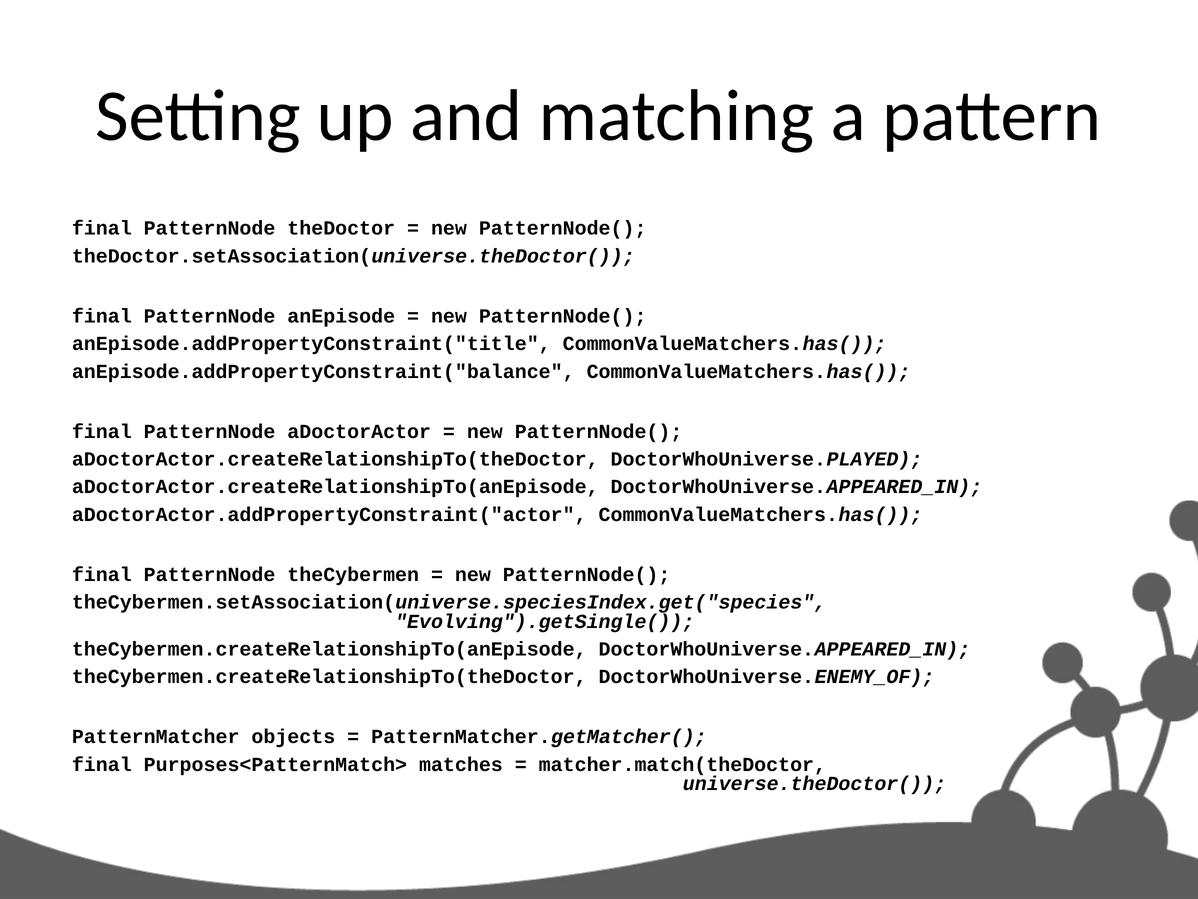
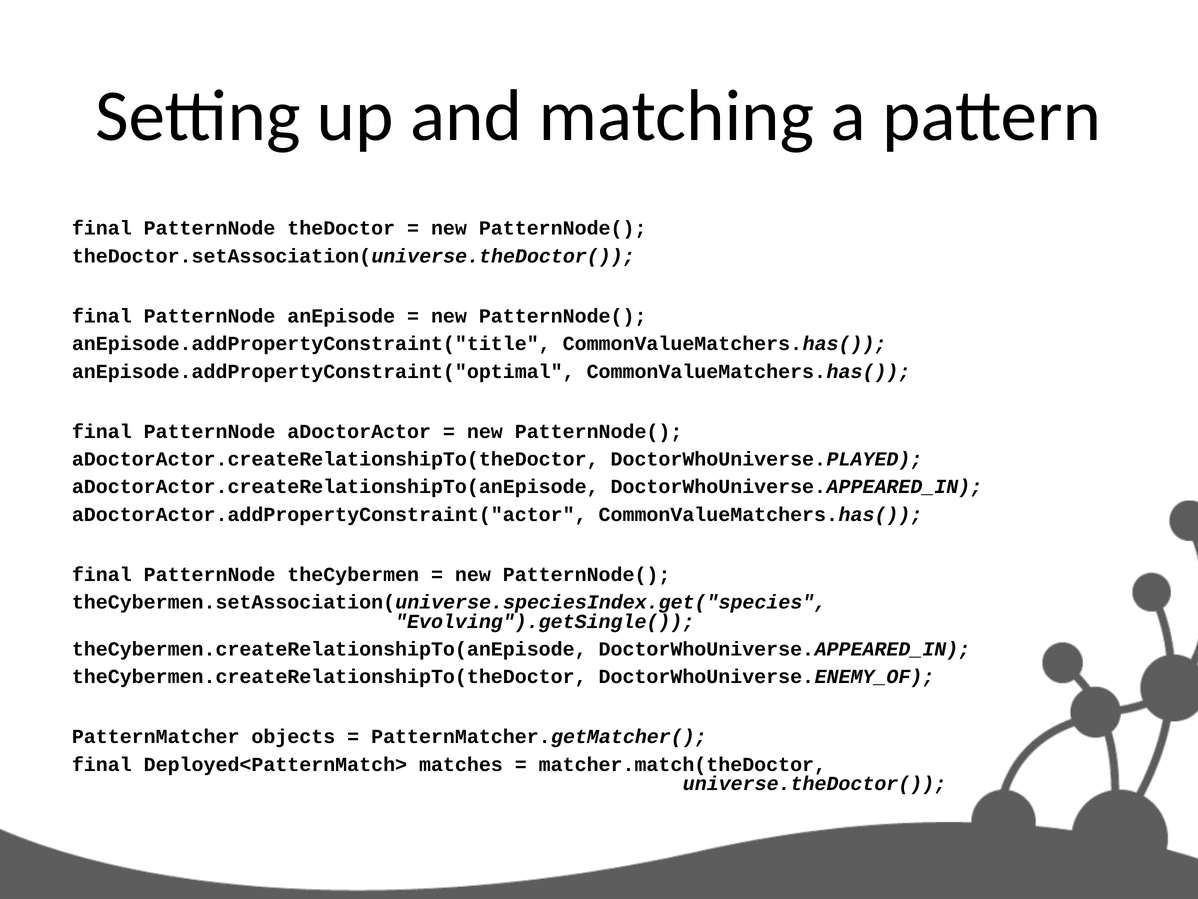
anEpisode.addPropertyConstraint("balance: anEpisode.addPropertyConstraint("balance -> anEpisode.addPropertyConstraint("optimal (323, 371)
Purposes<PatternMatch>: Purposes<PatternMatch> -> Deployed<PatternMatch> (275, 764)
